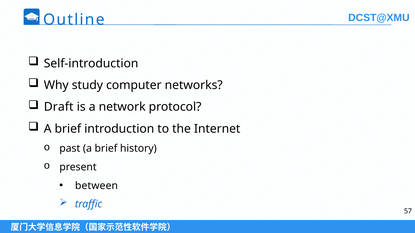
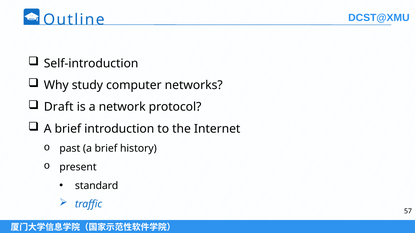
between: between -> standard (97, 186)
